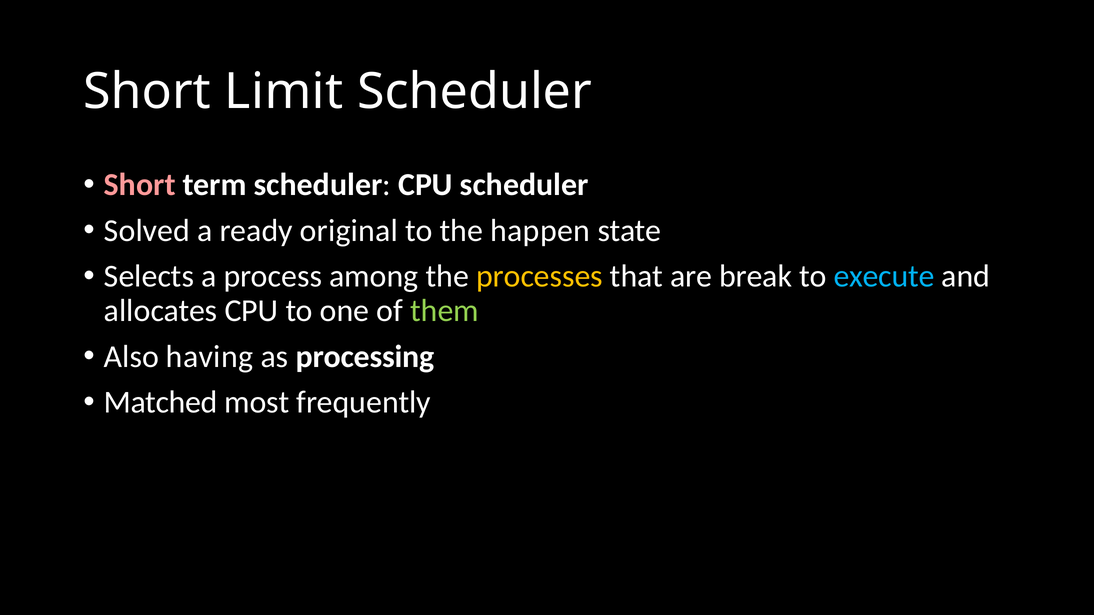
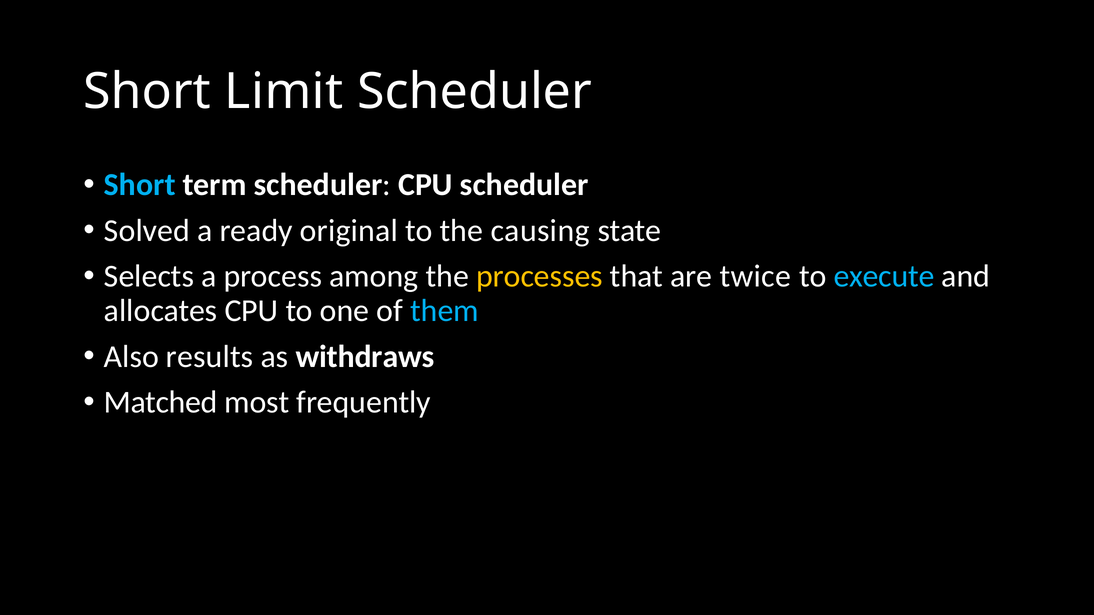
Short colour: pink -> light blue (140, 185)
happen: happen -> causing (540, 231)
break: break -> twice (755, 277)
them colour: light green -> light blue (445, 311)
having: having -> results (210, 357)
processing: processing -> withdraws (365, 357)
